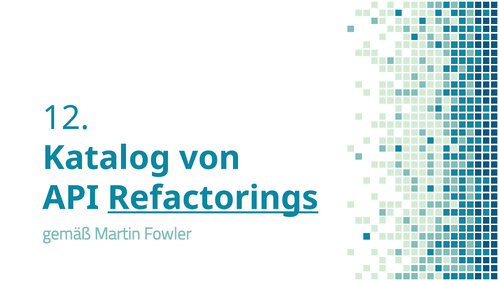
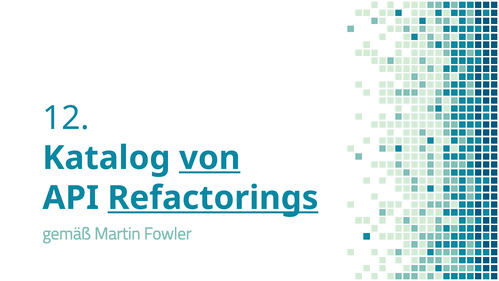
von underline: none -> present (210, 158)
